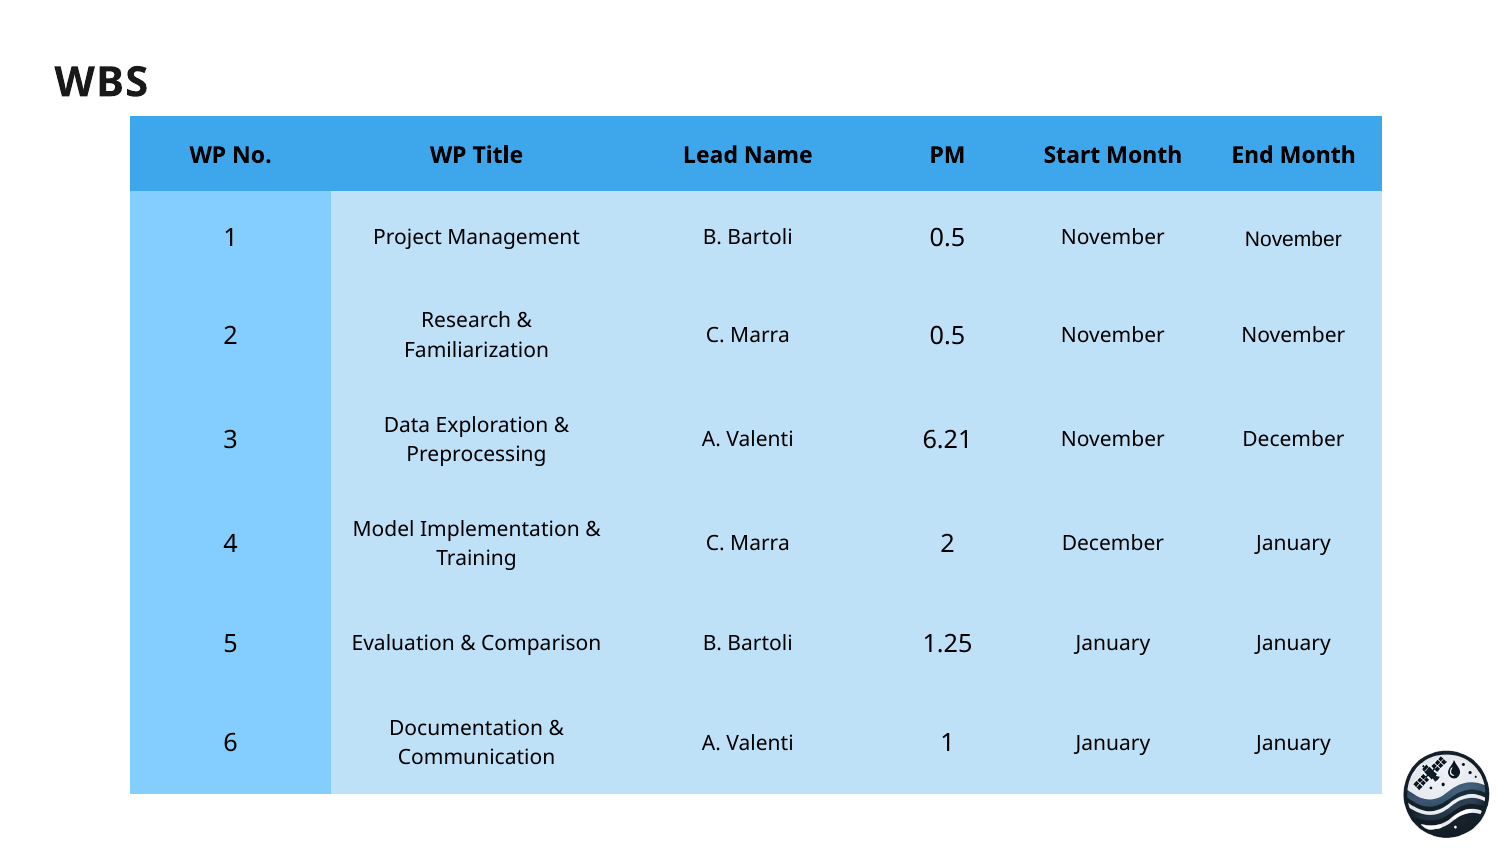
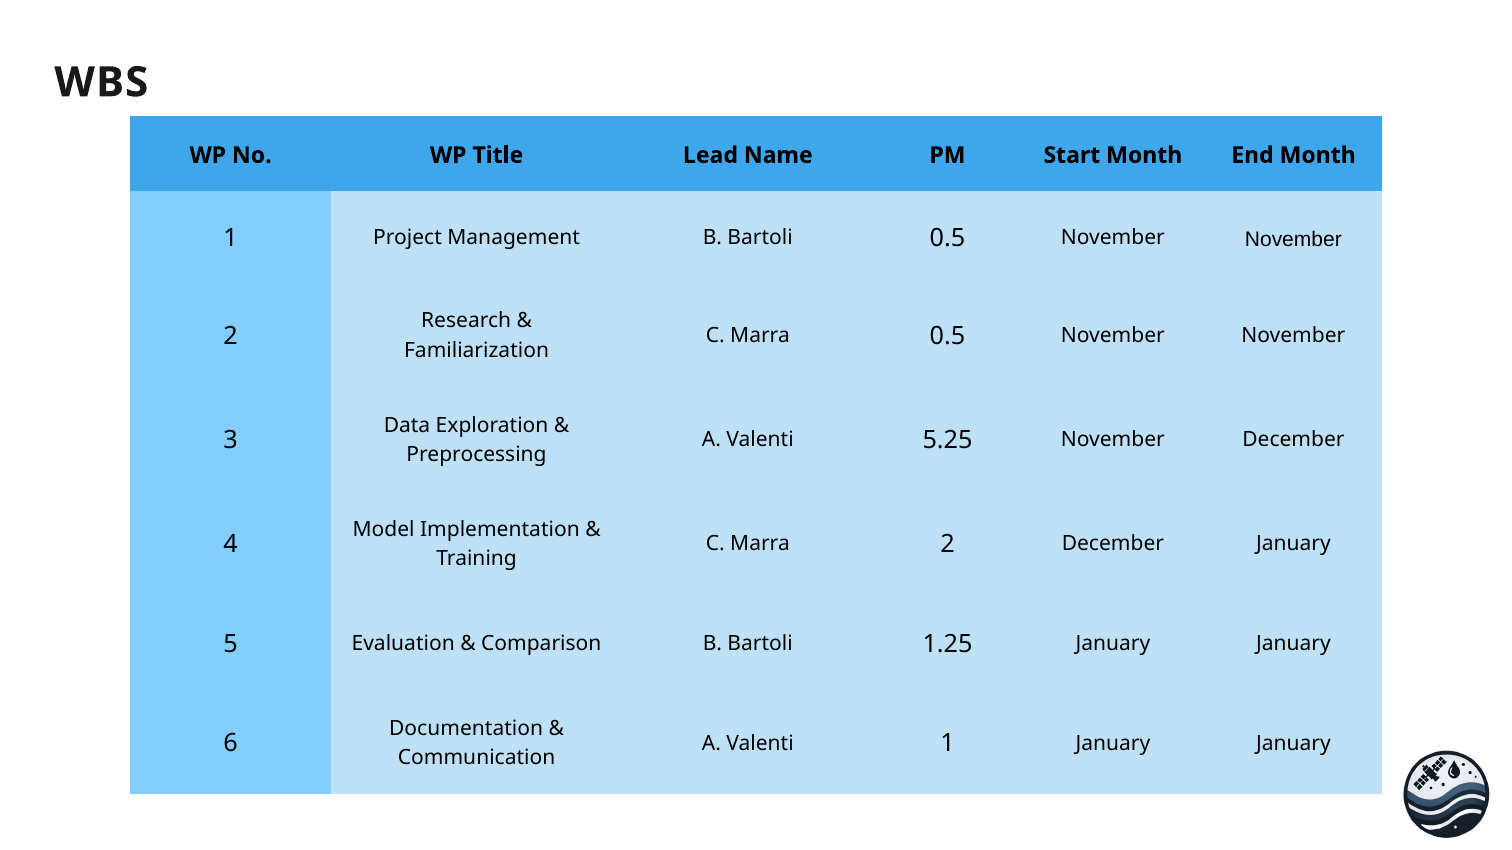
6.21: 6.21 -> 5.25 (948, 440)
